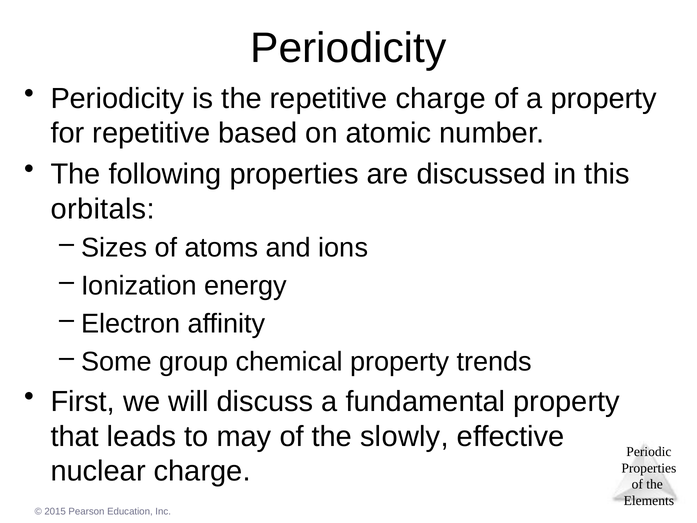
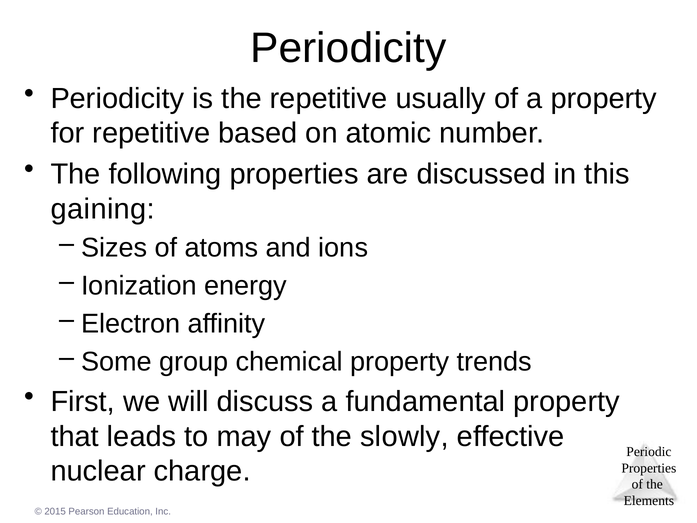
repetitive charge: charge -> usually (441, 98)
orbitals: orbitals -> gaining (103, 209)
